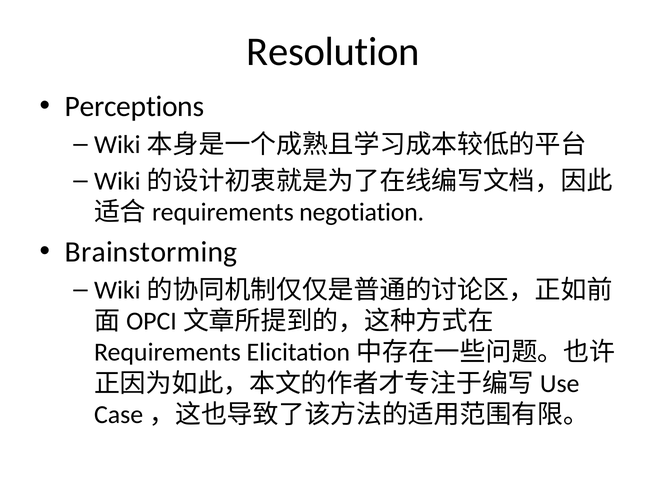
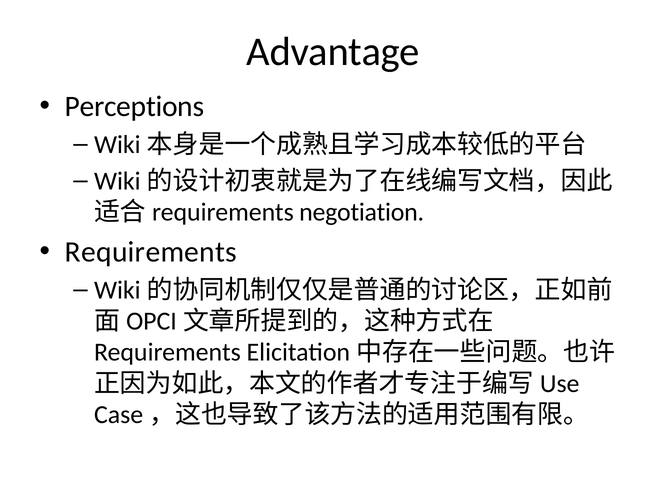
Resolution: Resolution -> Advantage (333, 52)
Brainstorming: Brainstorming -> Requirements (151, 252)
